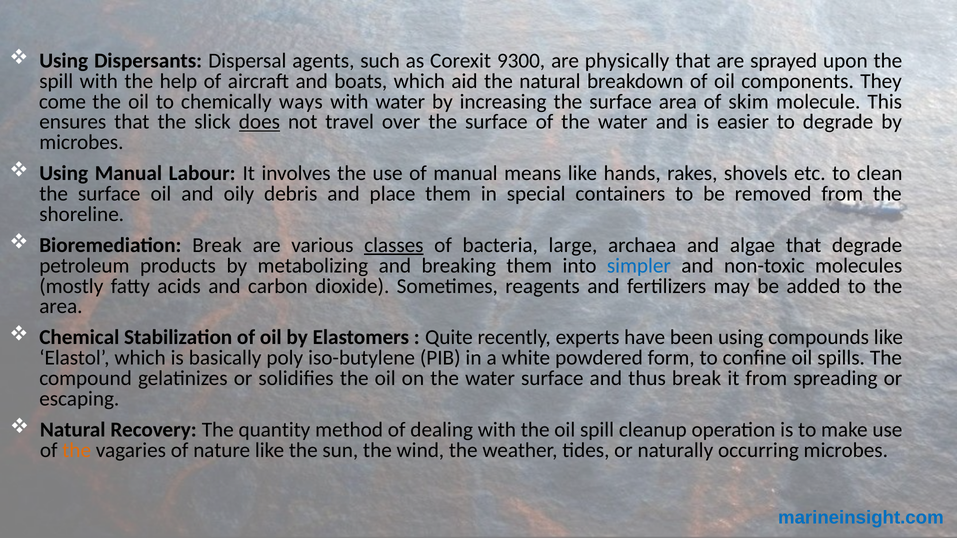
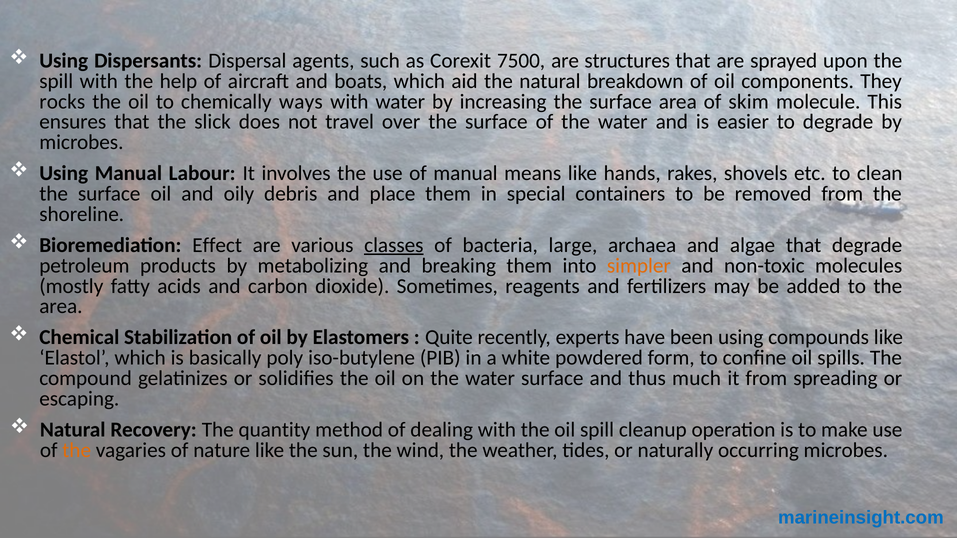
9300: 9300 -> 7500 (521, 61)
physically: physically -> structures (627, 61)
come: come -> rocks (62, 102)
does underline: present -> none (259, 122)
Bioremediation Break: Break -> Effect (217, 245)
simpler colour: blue -> orange (639, 266)
thus break: break -> much (697, 379)
